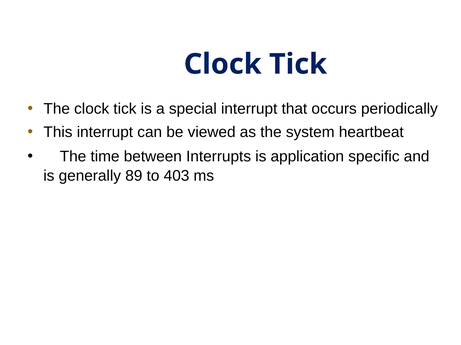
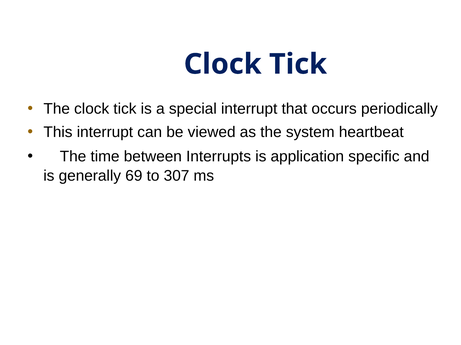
89: 89 -> 69 (134, 176)
403: 403 -> 307 (177, 176)
